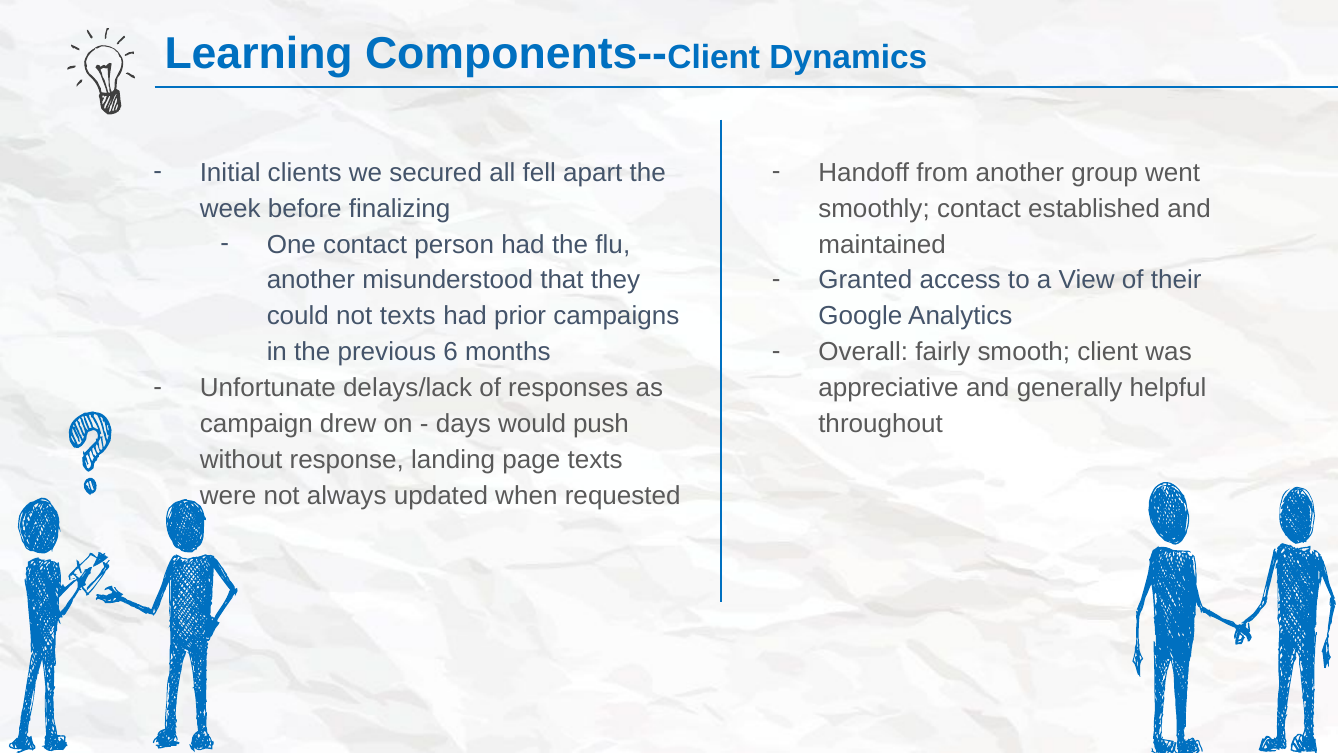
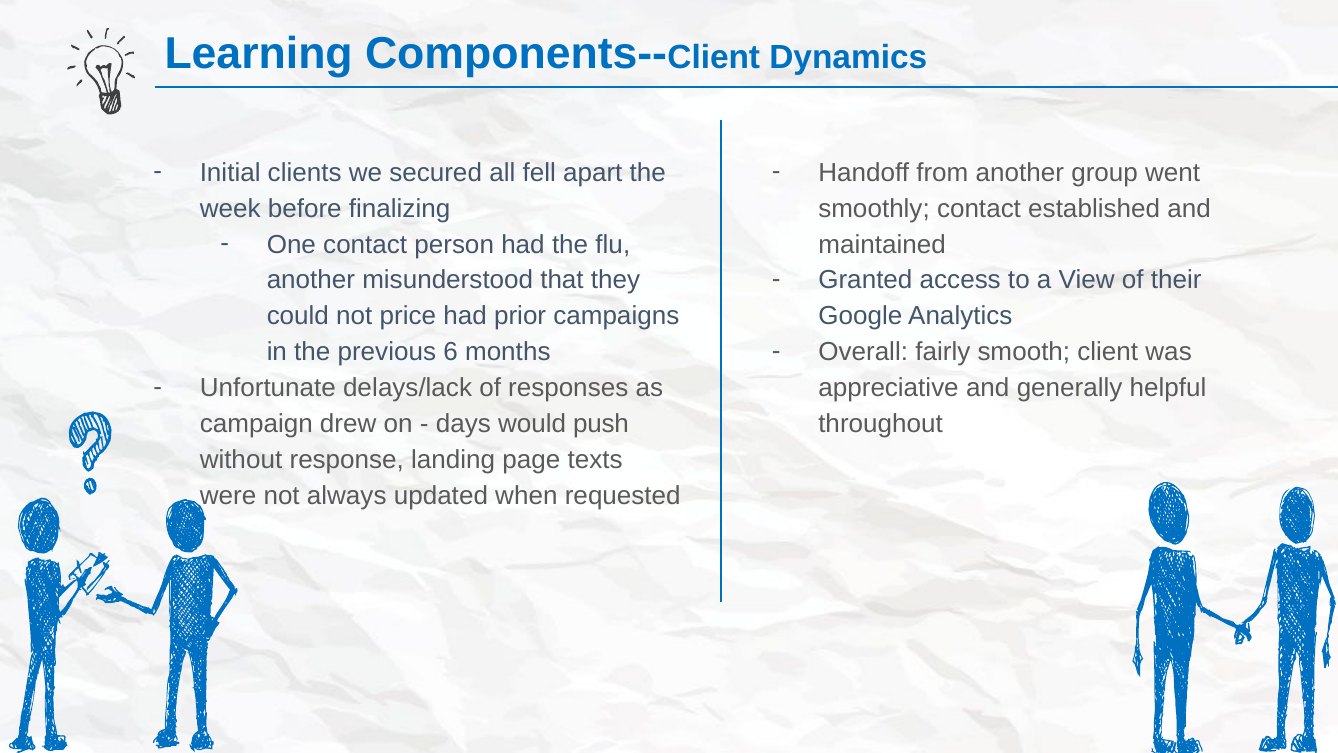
not texts: texts -> price (408, 316)
